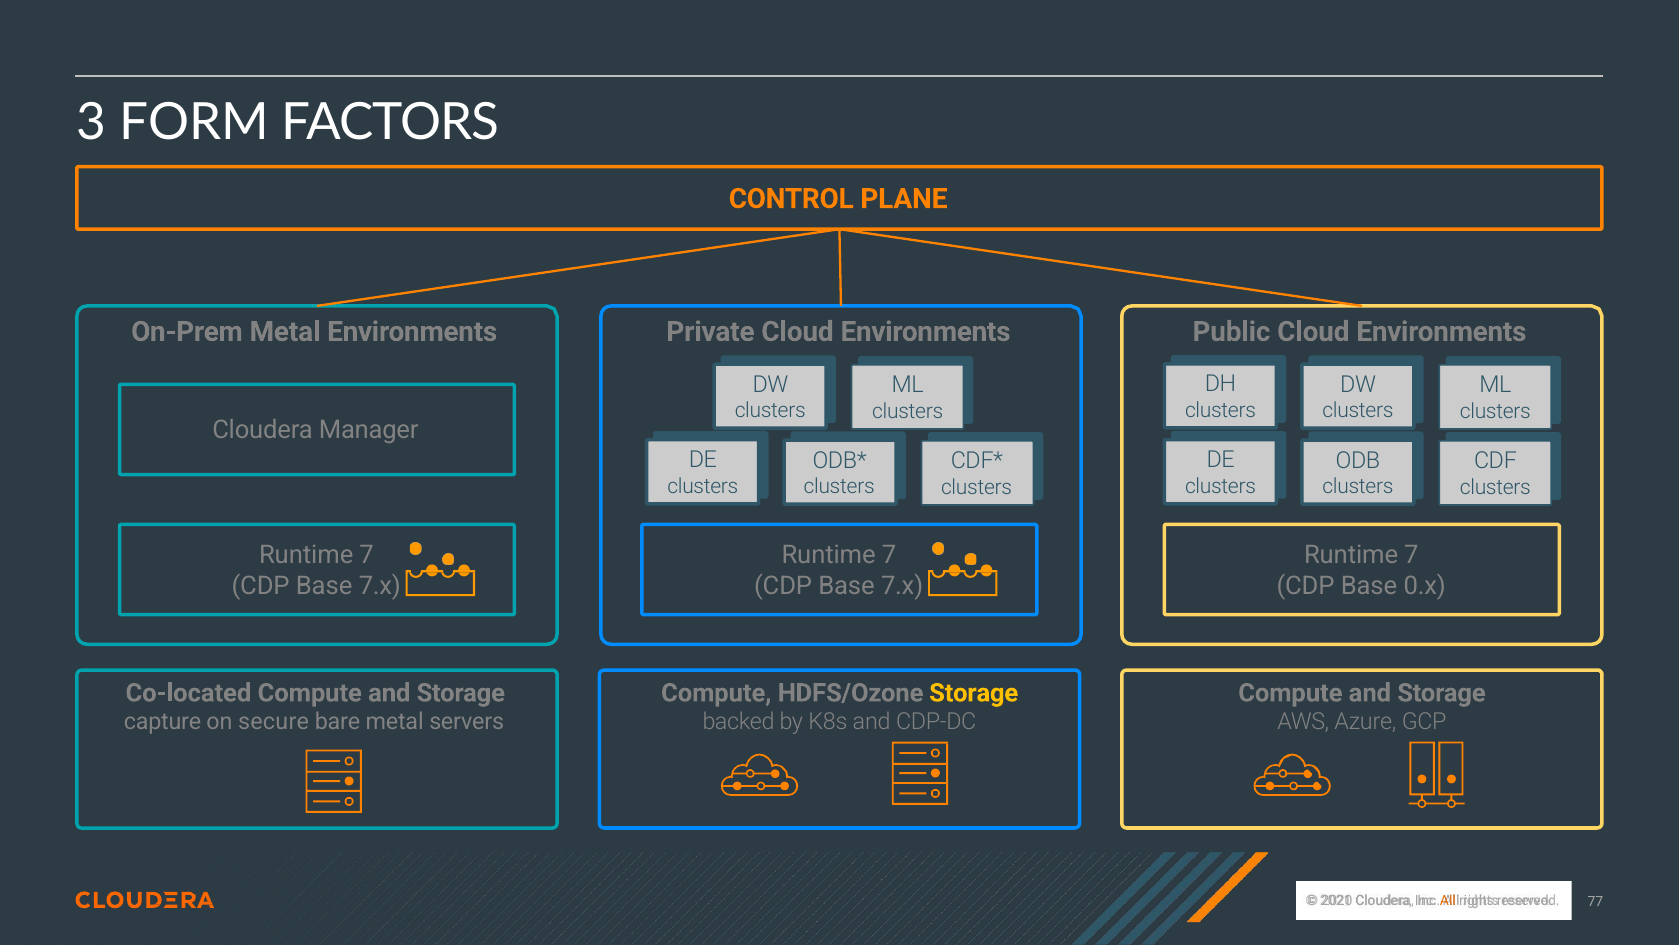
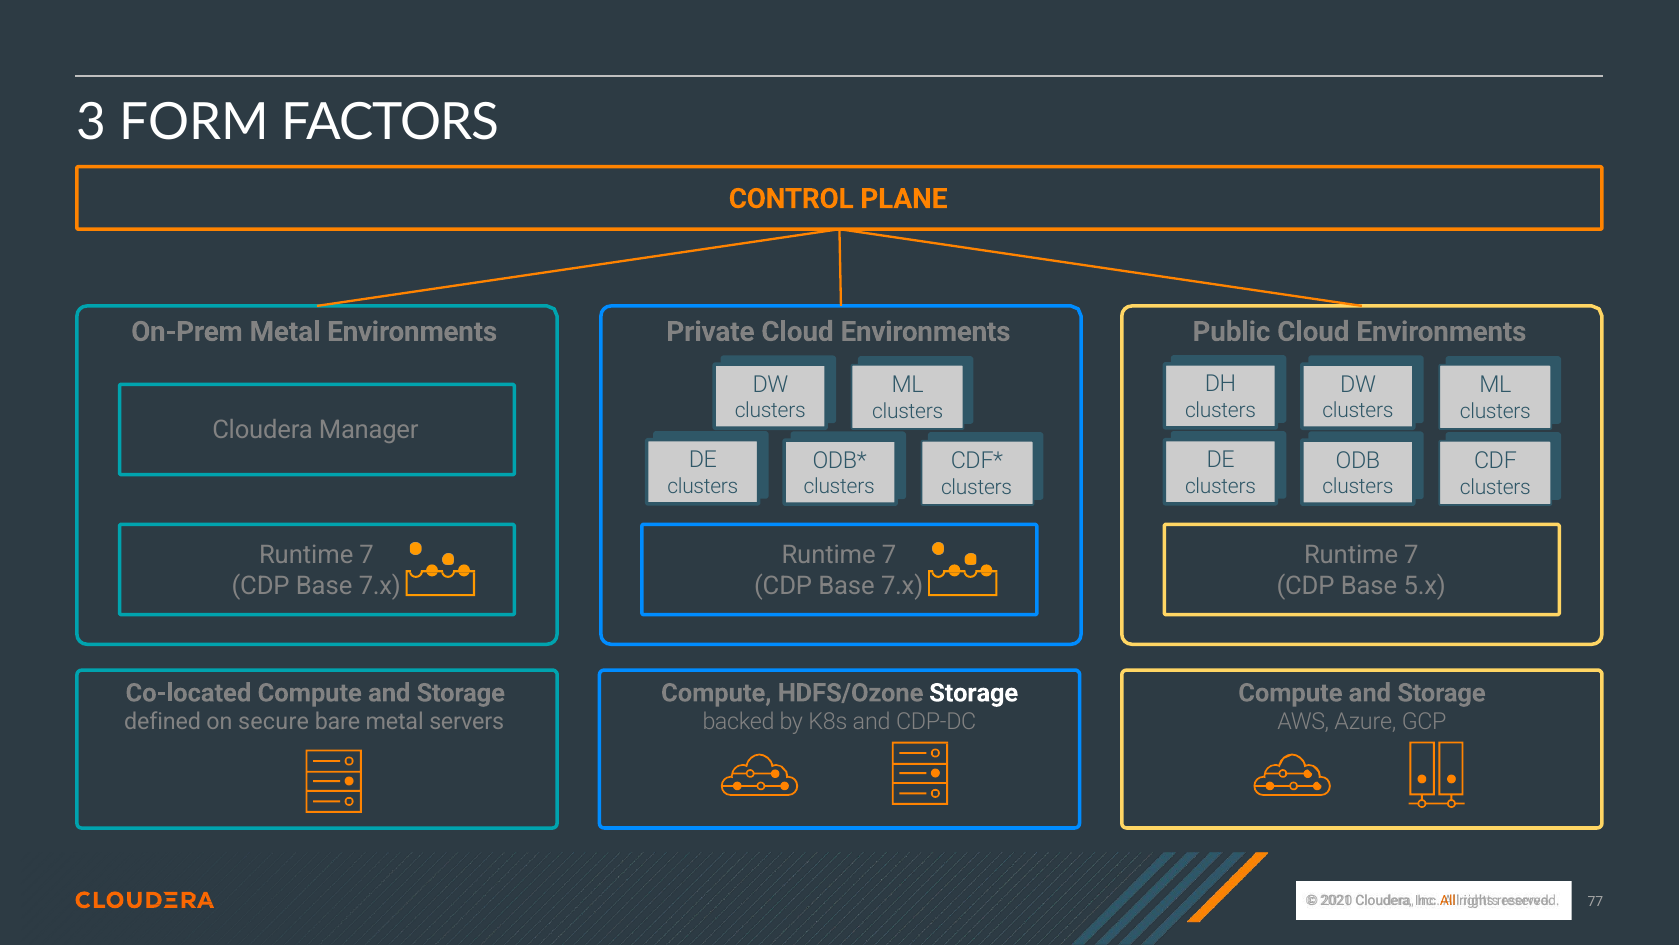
0.x: 0.x -> 5.x (1425, 585)
Storage colour: yellow -> white (974, 693)
capture: capture -> defined (163, 722)
